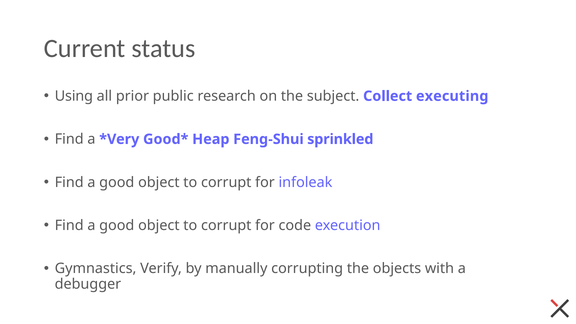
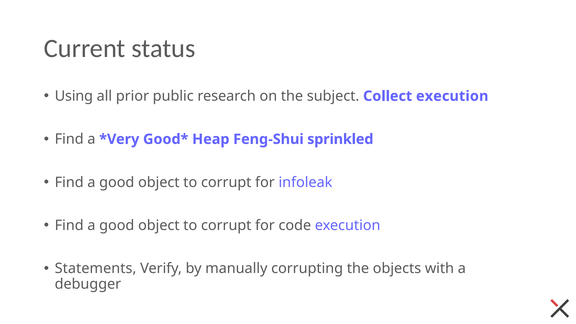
Collect executing: executing -> execution (452, 96)
Gymnastics: Gymnastics -> Statements (96, 268)
